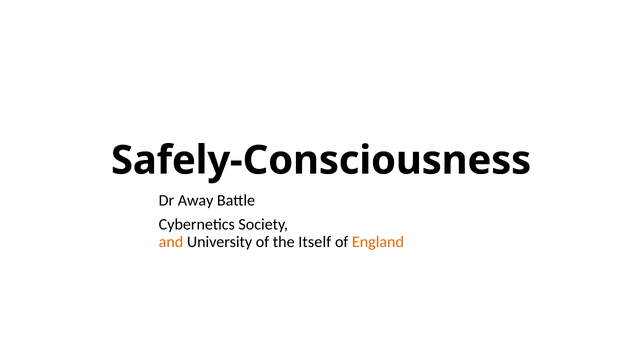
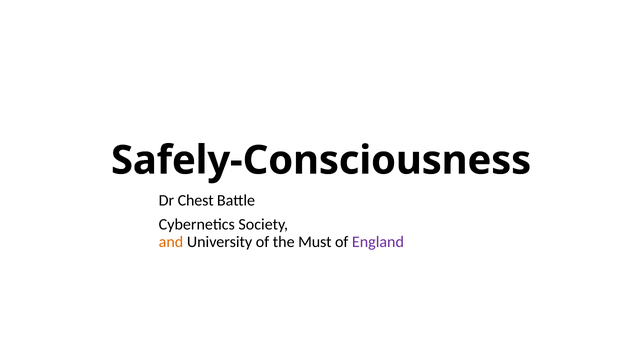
Away: Away -> Chest (196, 201)
Itself: Itself -> Must (315, 242)
England colour: orange -> purple (378, 242)
